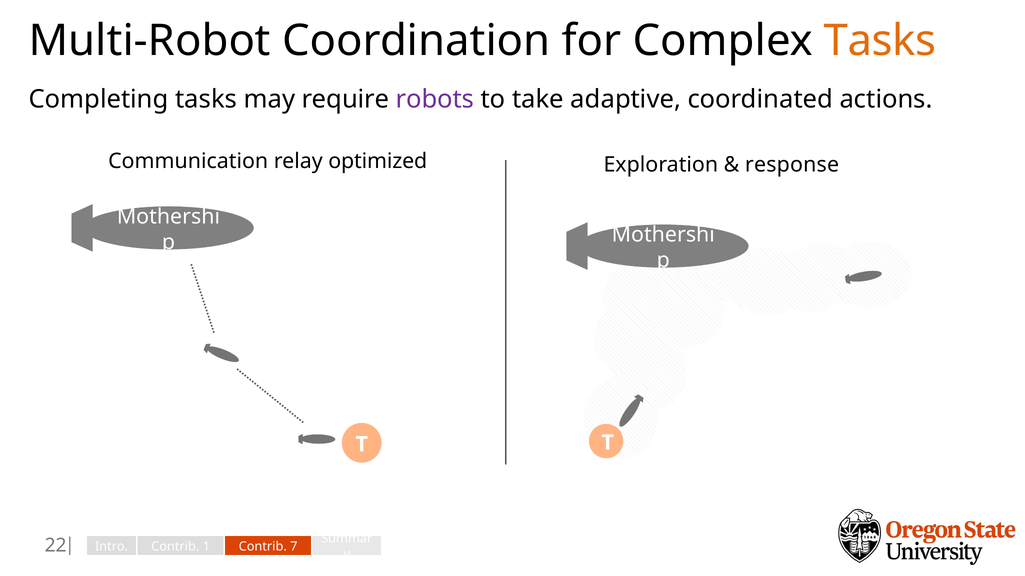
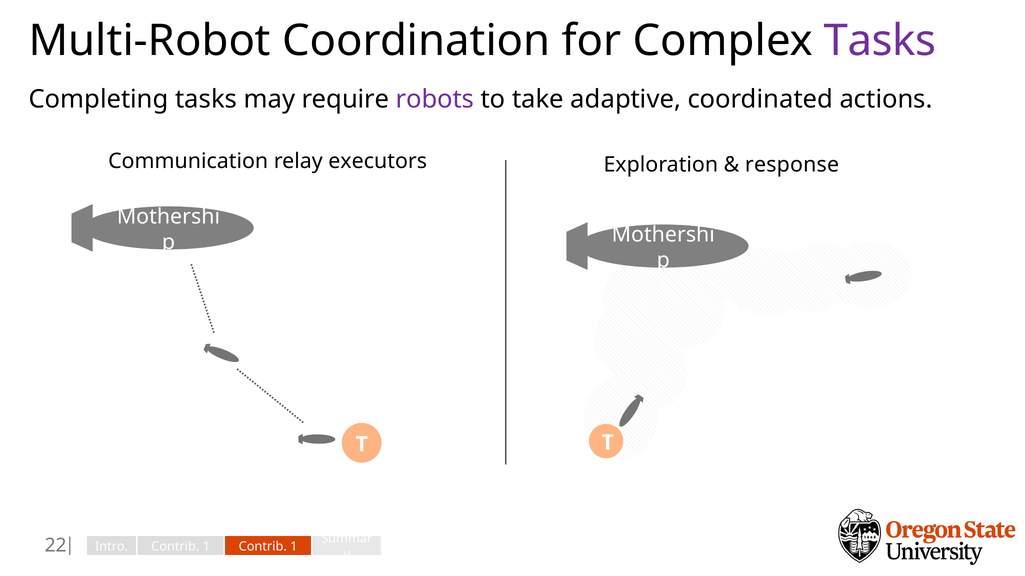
Tasks colour: orange -> purple (880, 41)
optimized: optimized -> executors (378, 161)
1 Contrib 7: 7 -> 1 (294, 547)
